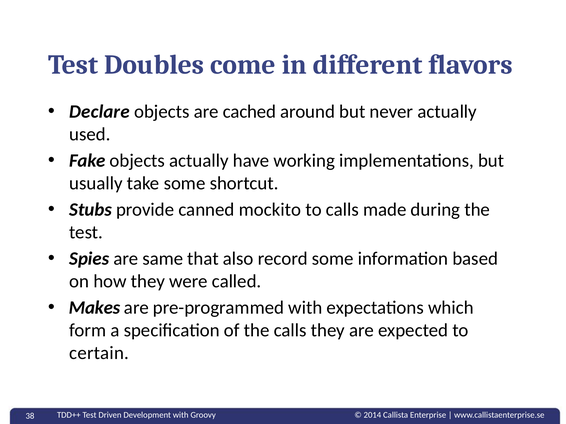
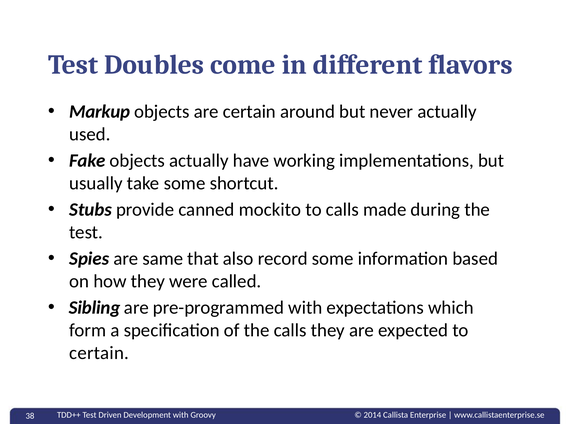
Declare: Declare -> Markup (100, 112)
are cached: cached -> certain (249, 112)
Makes: Makes -> Sibling (95, 308)
